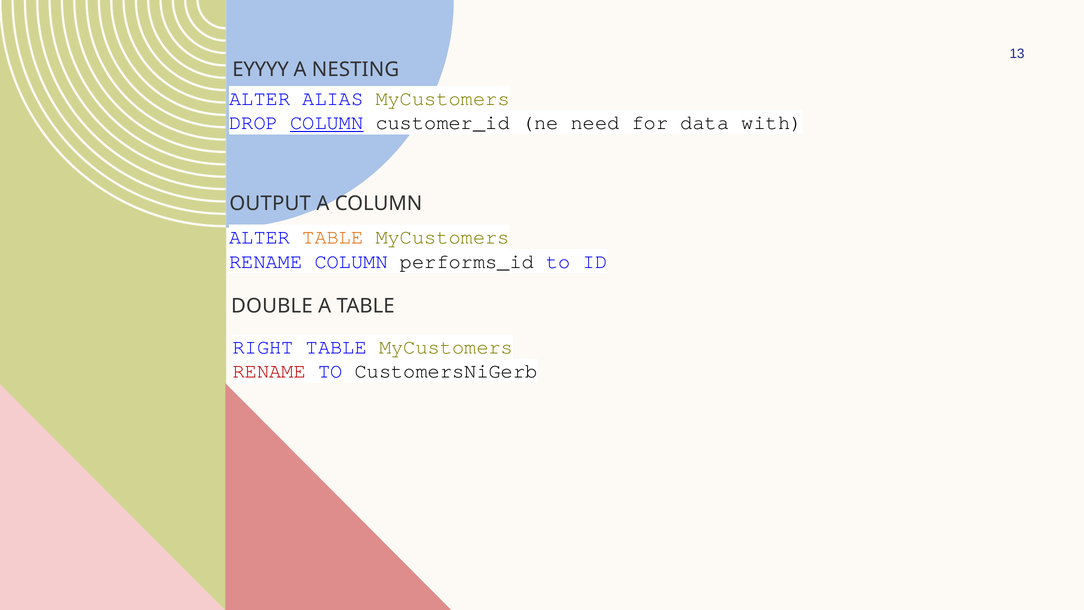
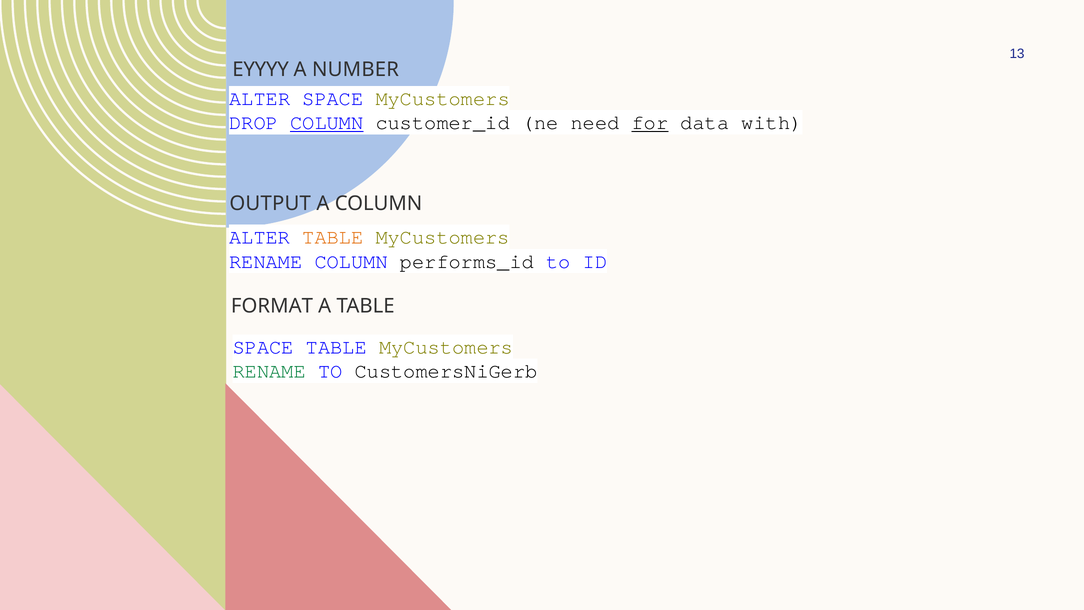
NESTING: NESTING -> NUMBER (355, 69)
ALTER ALIAS: ALIAS -> SPACE (333, 98)
for underline: none -> present (650, 123)
DOUBLE: DOUBLE -> FORMAT (272, 306)
RIGHT: RIGHT -> SPACE (263, 347)
RENAME colour: red -> green (269, 371)
